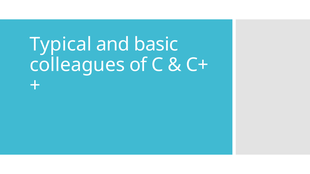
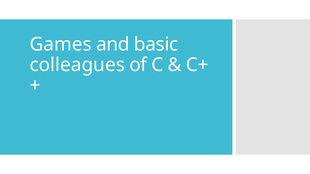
Typical: Typical -> Games (61, 44)
